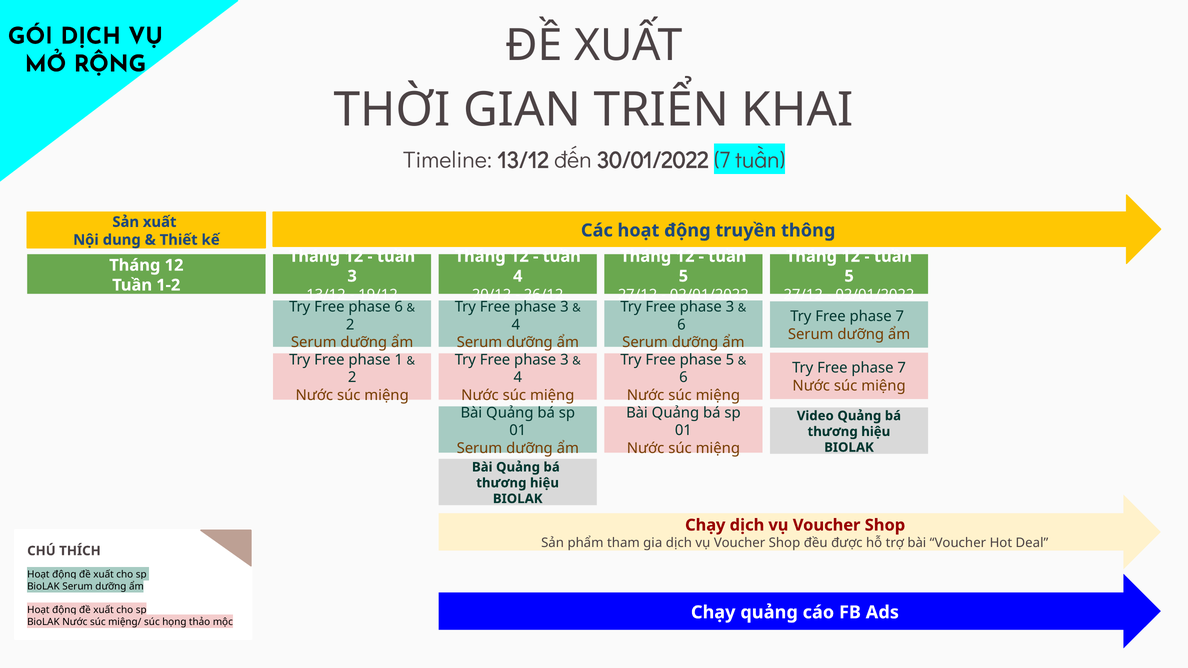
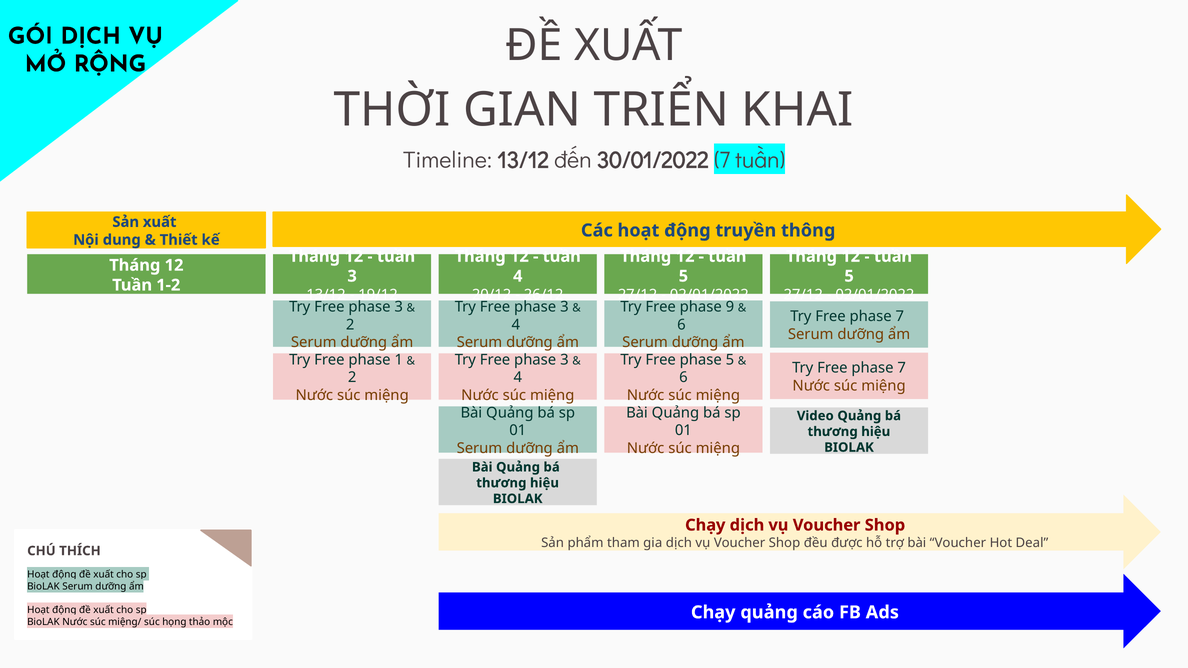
6: 6 -> 3 (399, 307)
3: 3 -> 9 (730, 307)
